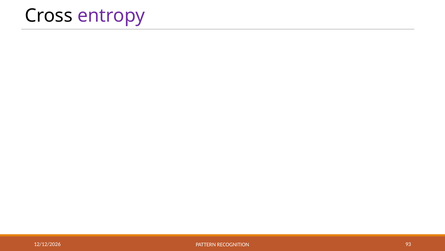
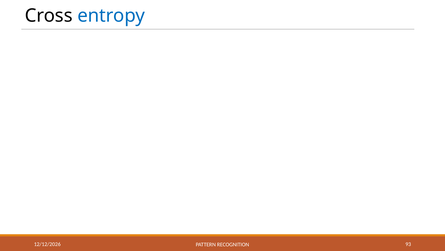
entropy colour: purple -> blue (111, 16)
